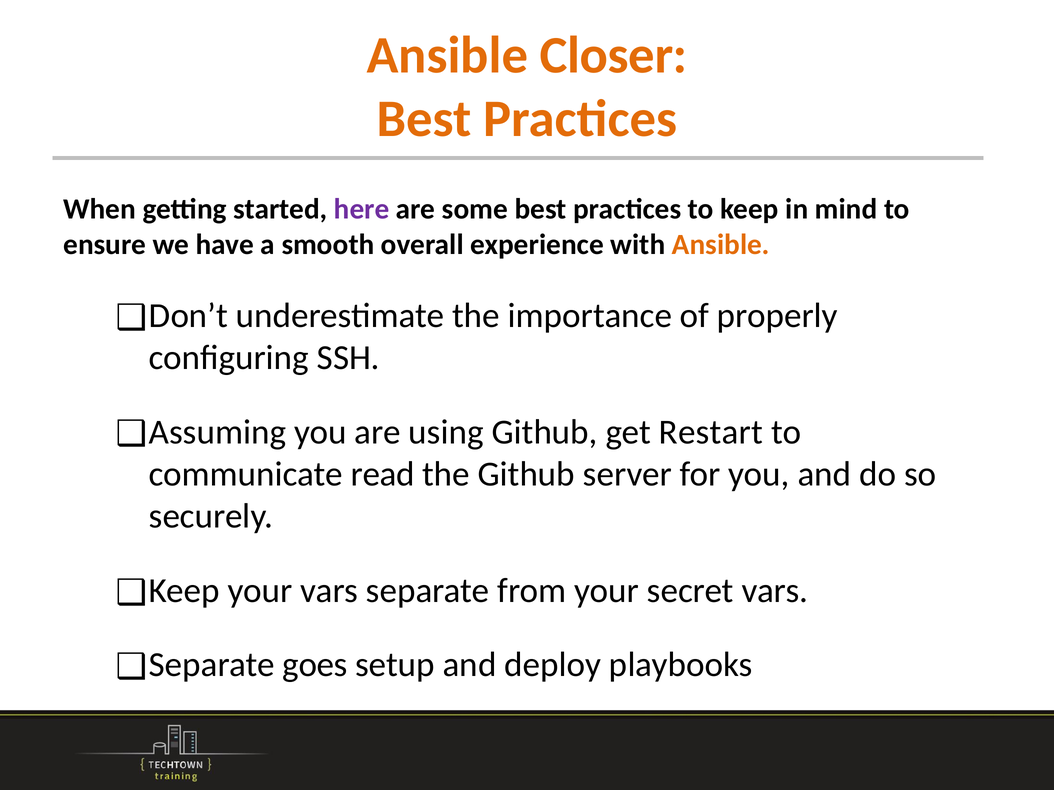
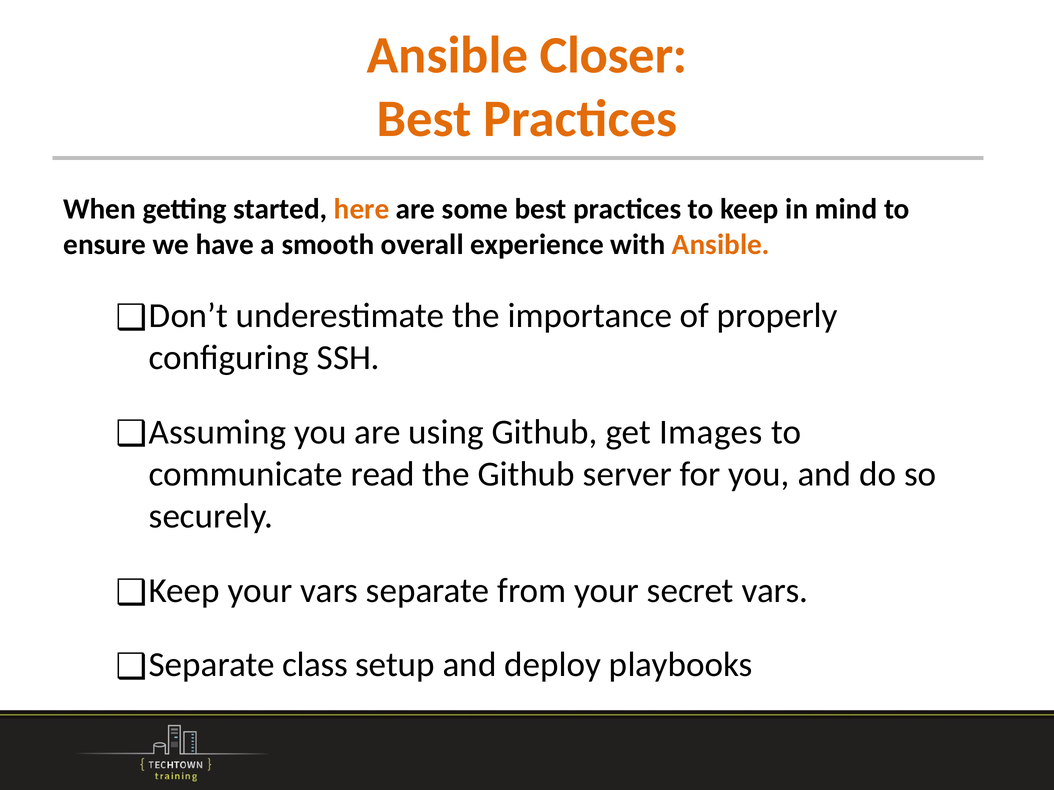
here colour: purple -> orange (362, 209)
Restart: Restart -> Images (711, 432)
goes: goes -> class (315, 665)
